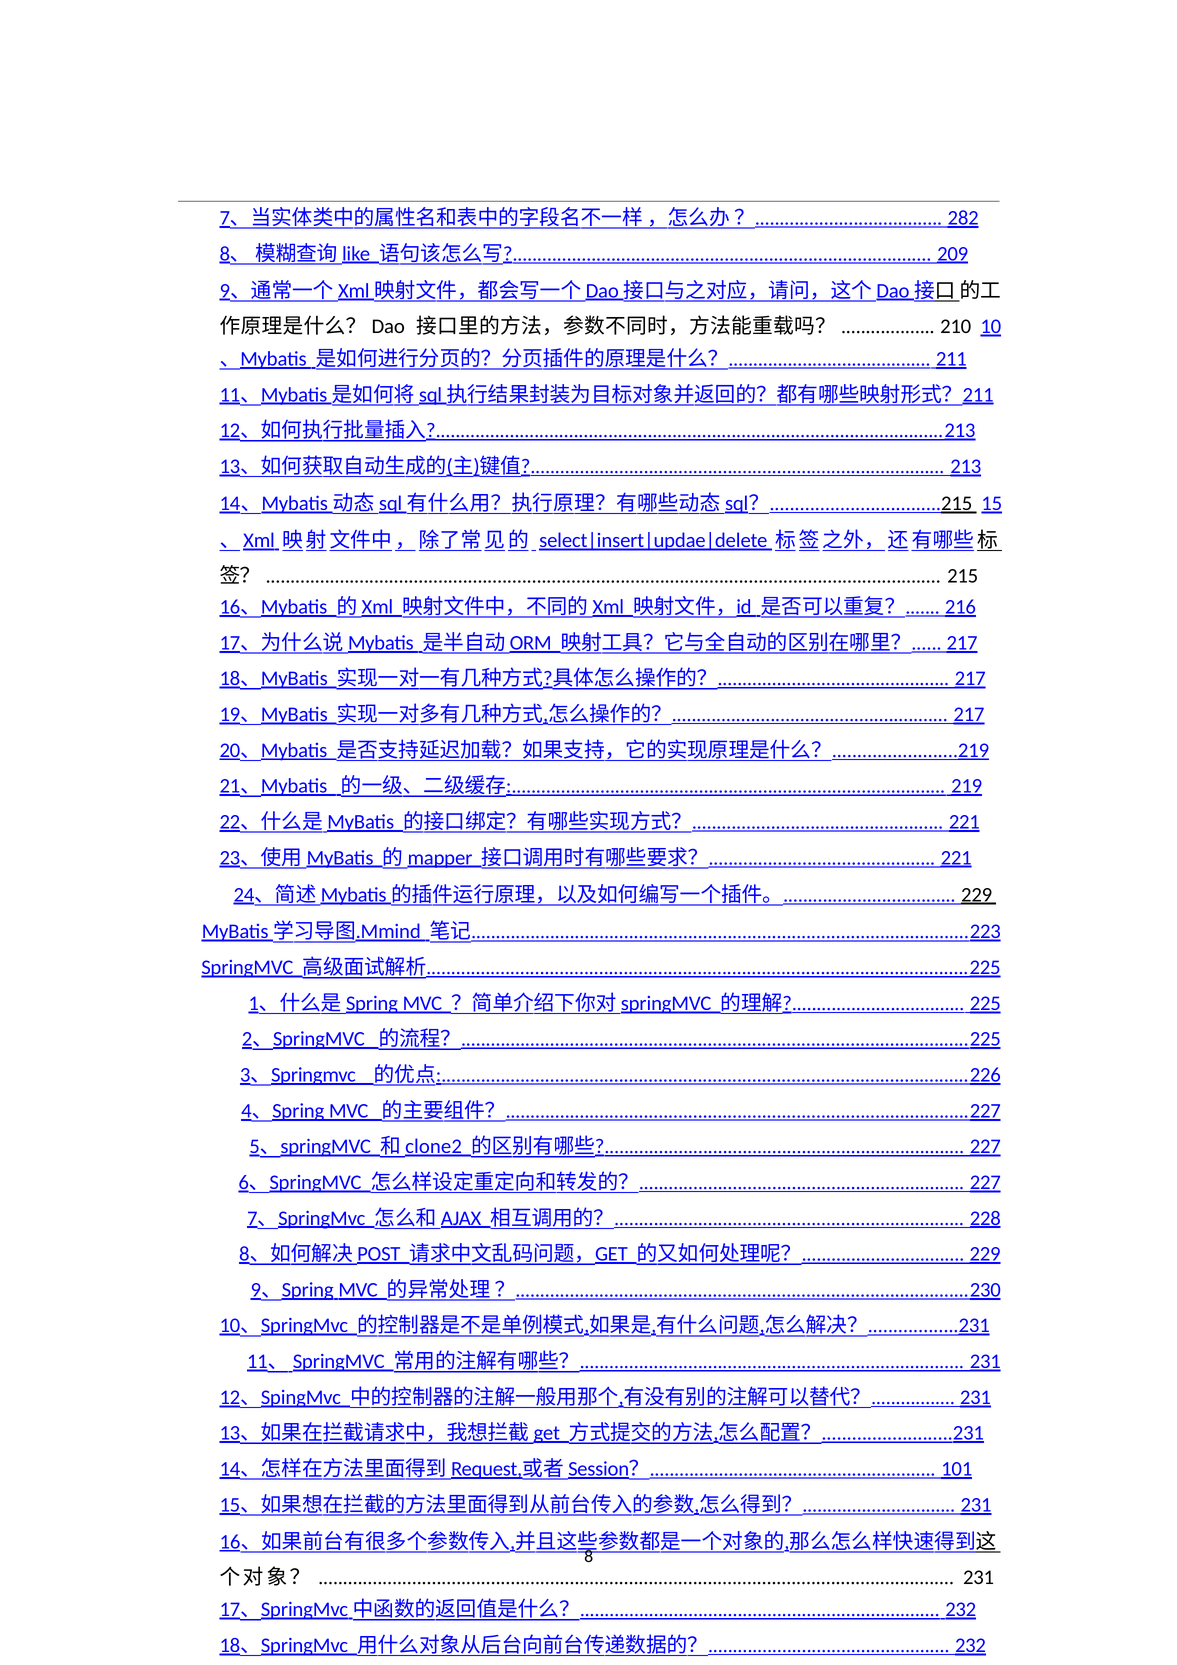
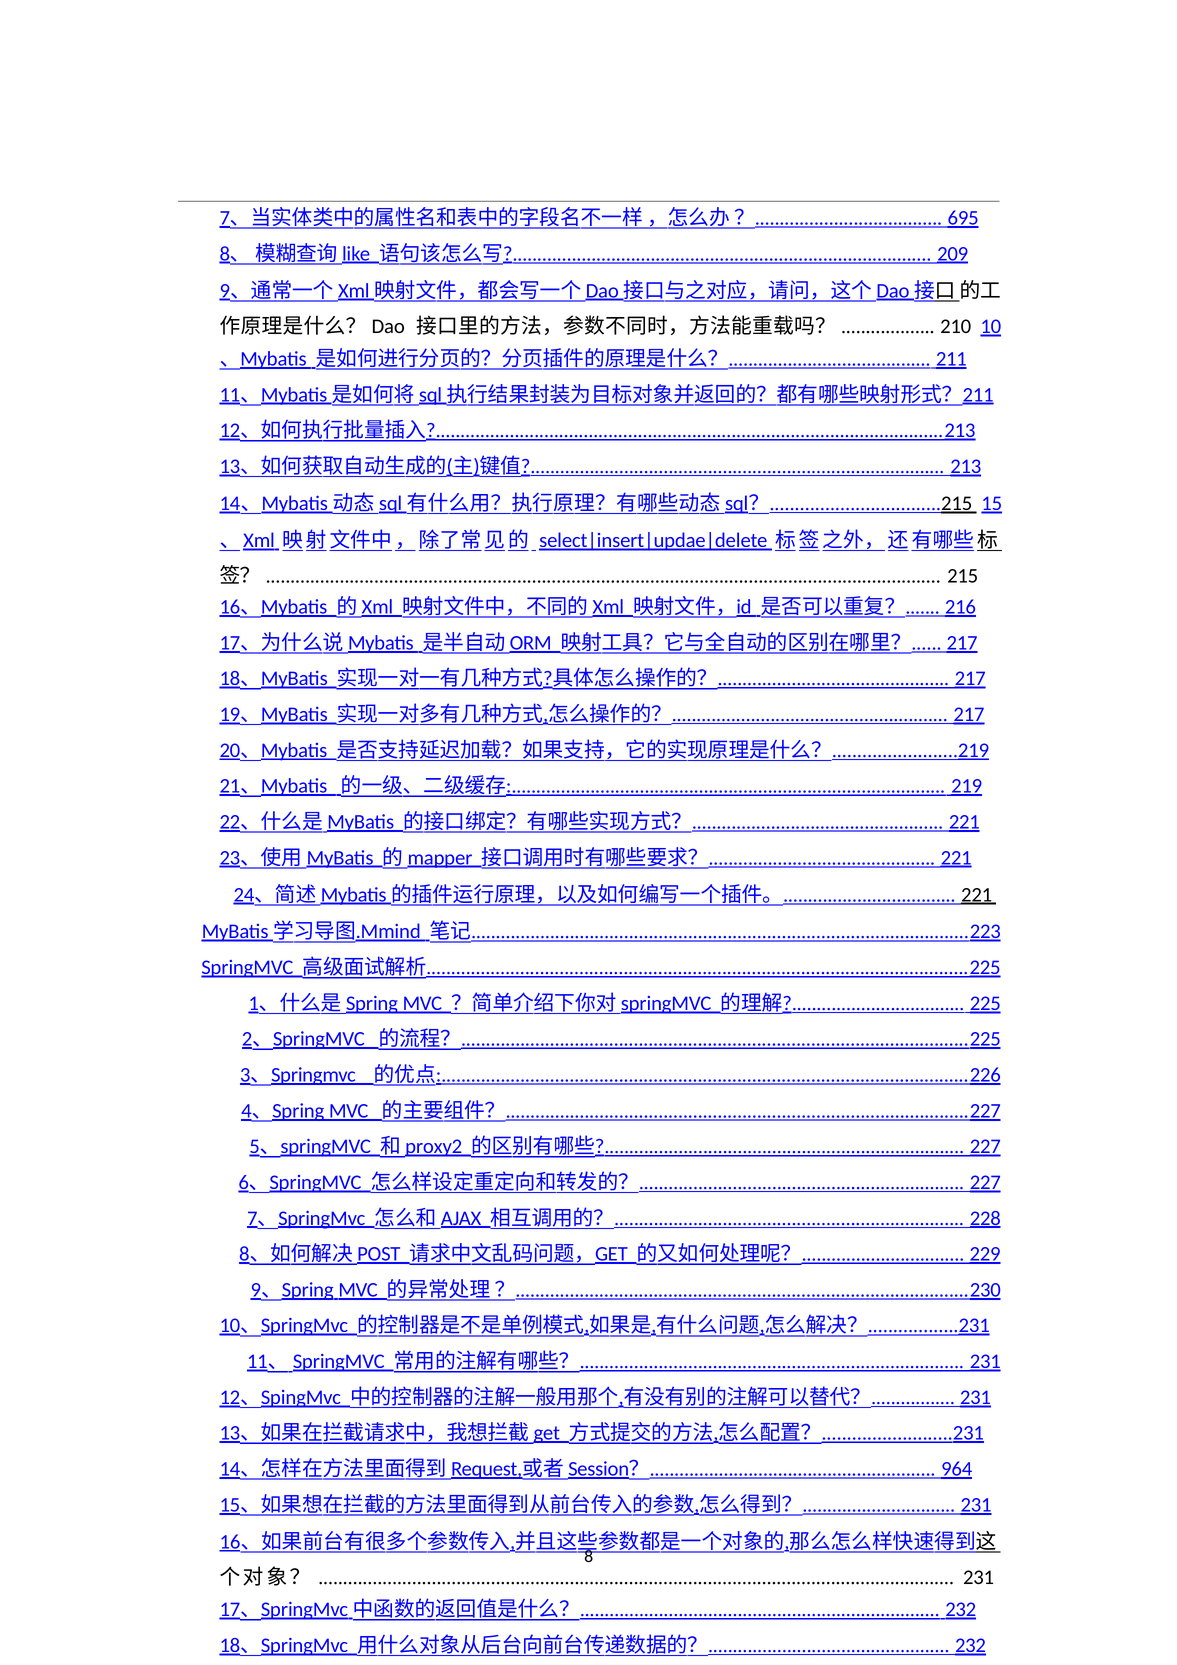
282: 282 -> 695 (963, 218)
229: 229 -> 221 (977, 895)
clone2: clone2 -> proxy2 (434, 1147)
101: 101 -> 964 (957, 1469)
